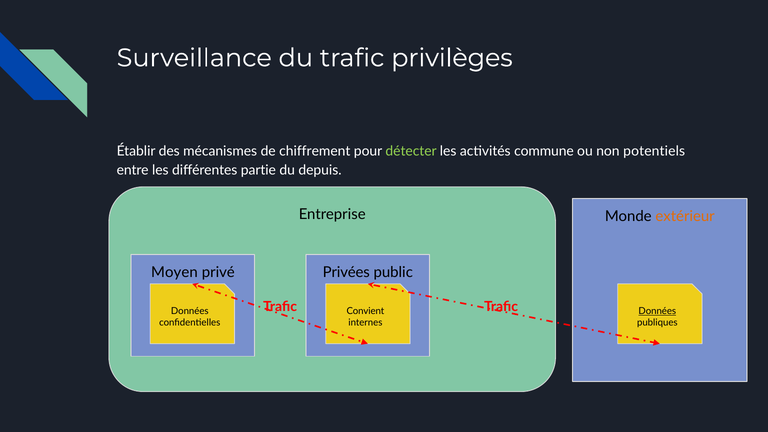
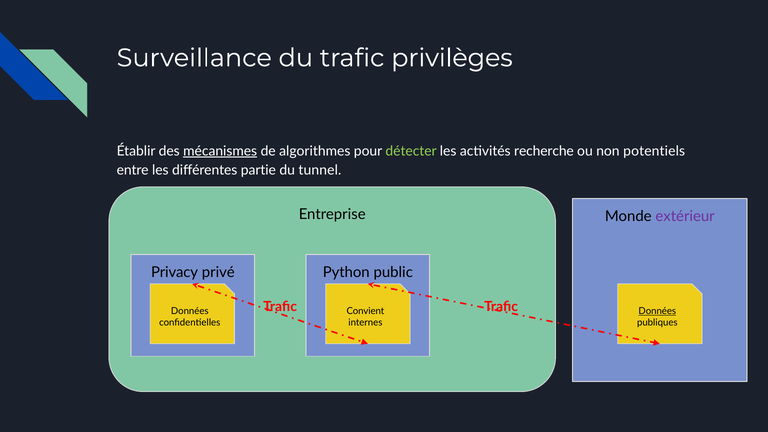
mécanismes underline: none -> present (220, 151)
chiffrement: chiffrement -> algorithmes (315, 151)
commune: commune -> recherche (544, 151)
depuis: depuis -> tunnel (320, 170)
extérieur colour: orange -> purple (685, 216)
Moyen: Moyen -> Privacy (175, 272)
Privées: Privées -> Python (346, 272)
